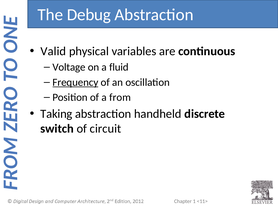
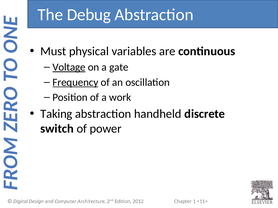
Valid: Valid -> Must (53, 51)
Voltage underline: none -> present (69, 67)
fluid: fluid -> gate (119, 67)
from: from -> work (120, 98)
circuit: circuit -> power (106, 129)
